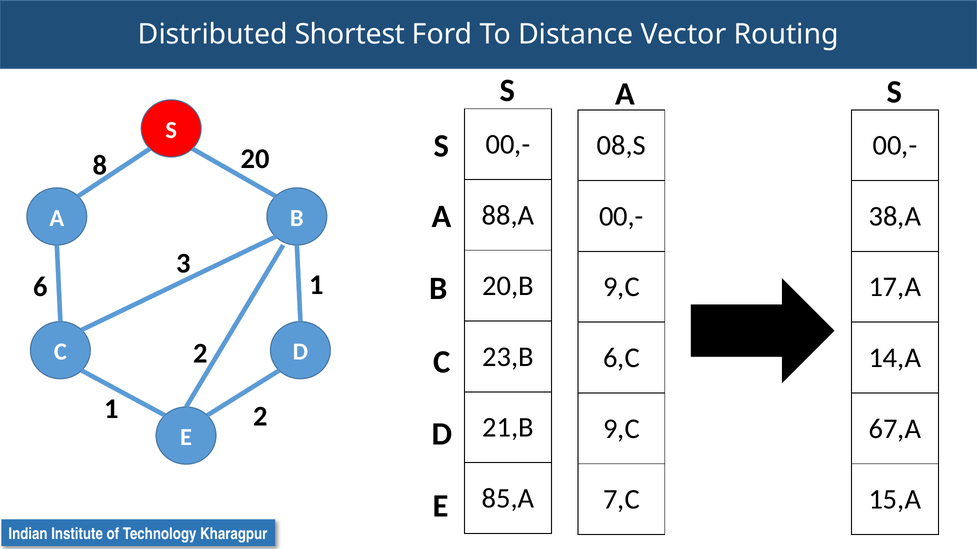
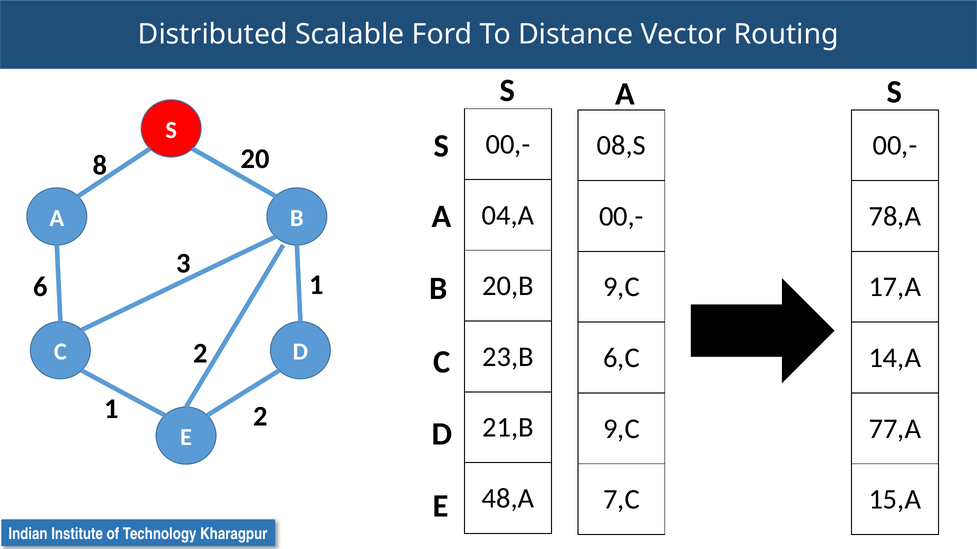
Shortest: Shortest -> Scalable (350, 35)
88,A: 88,A -> 04,A (508, 215)
38,A: 38,A -> 78,A (895, 217)
67,A: 67,A -> 77,A (895, 429)
85,A: 85,A -> 48,A (508, 499)
